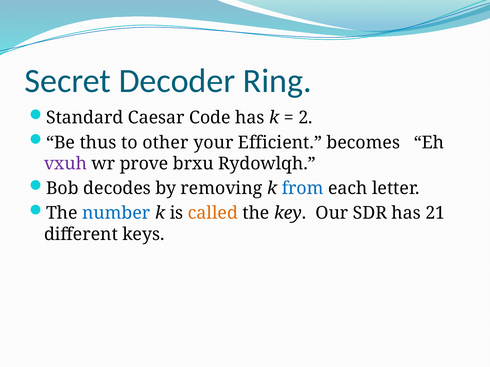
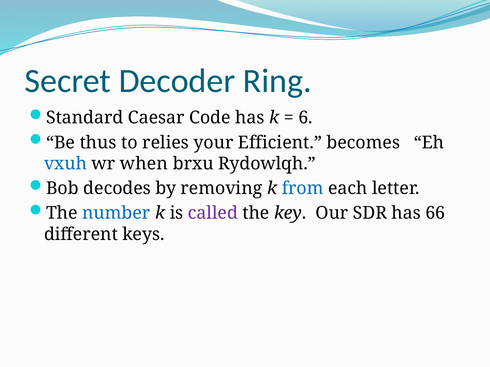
2: 2 -> 6 (306, 118)
other: other -> relies (166, 143)
vxuh colour: purple -> blue (65, 164)
prove: prove -> when (144, 164)
called colour: orange -> purple (213, 213)
21: 21 -> 66 (435, 213)
